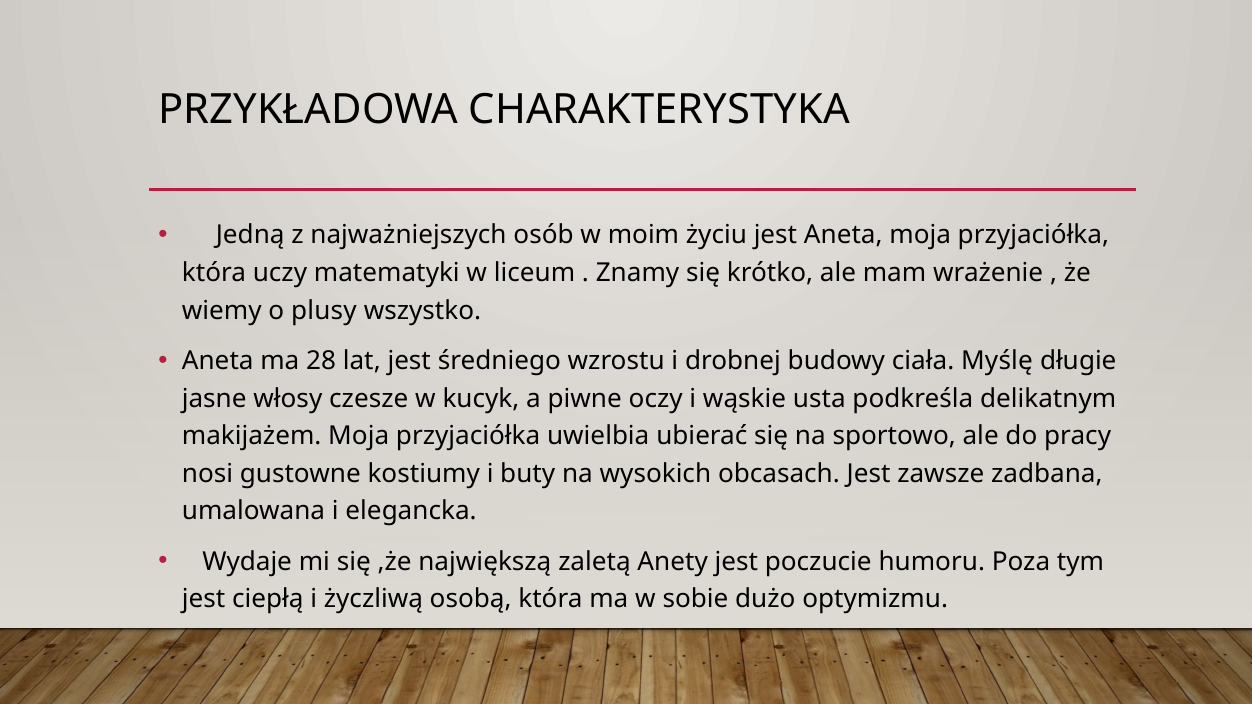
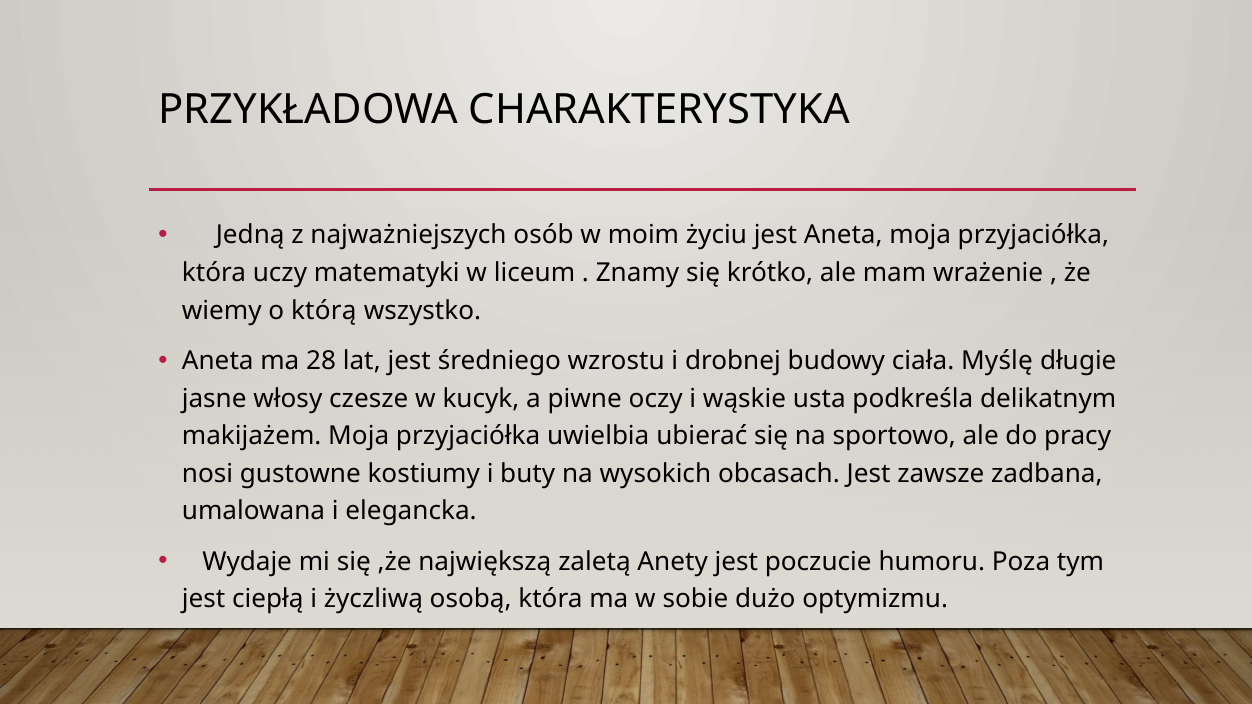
plusy: plusy -> którą (324, 311)
